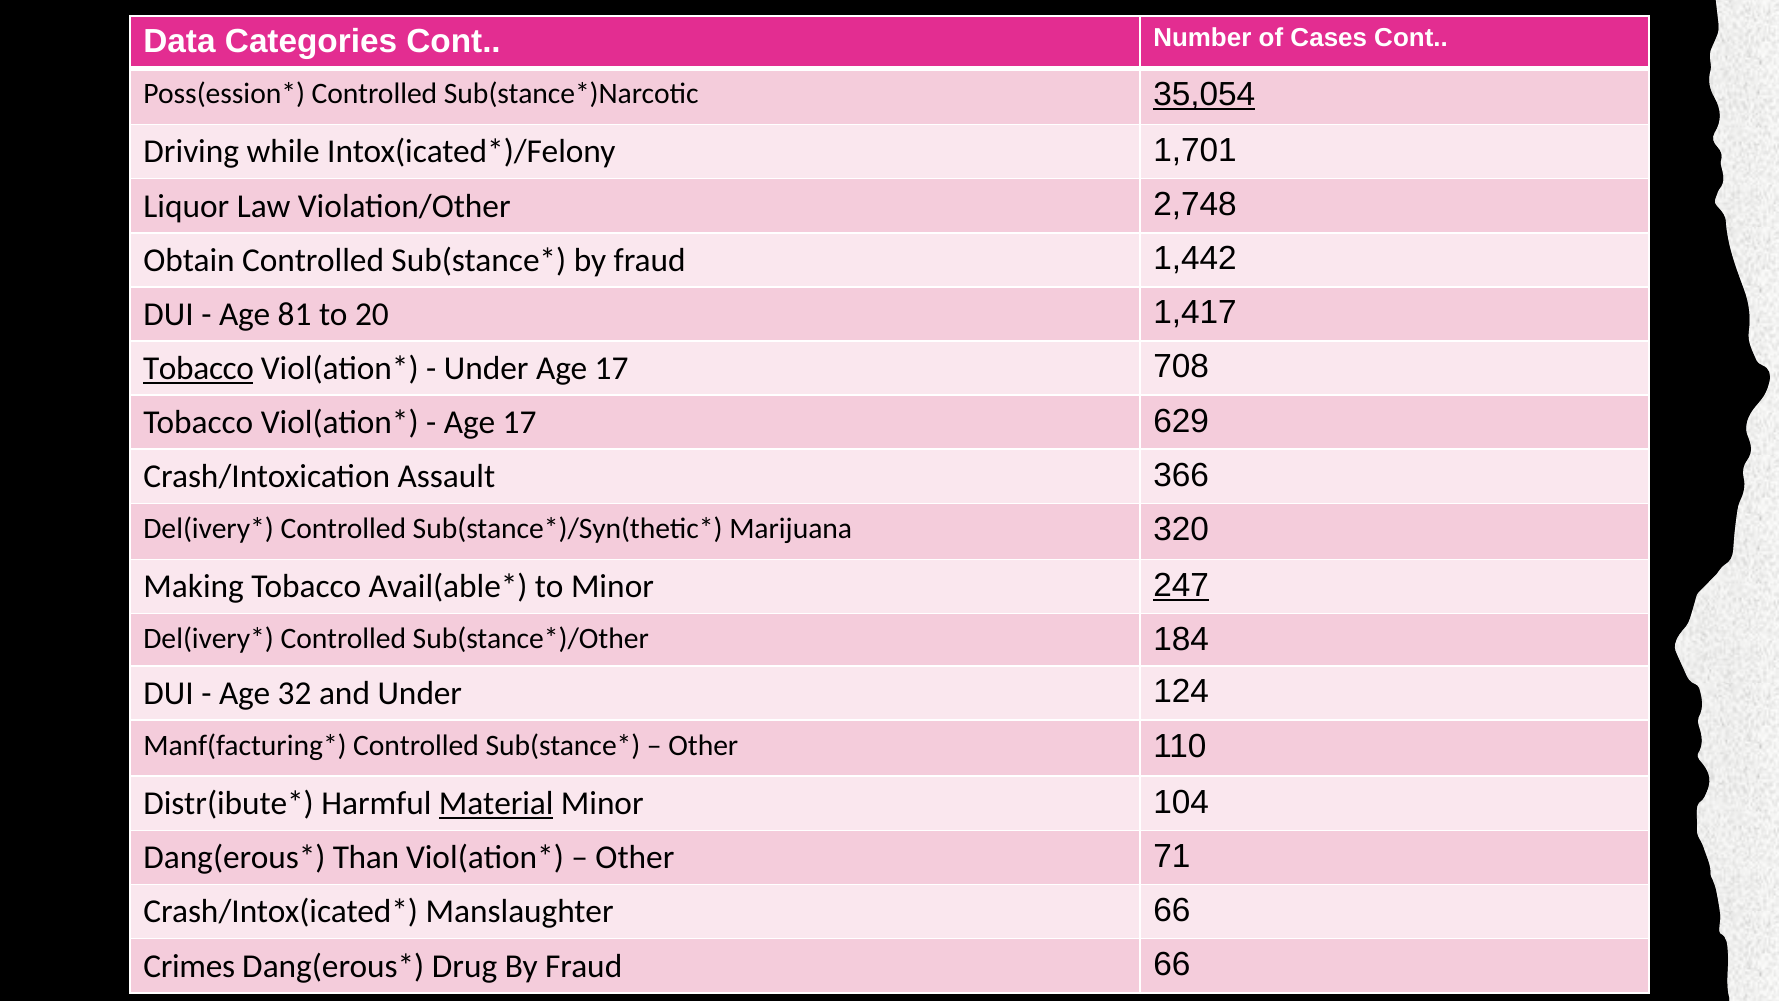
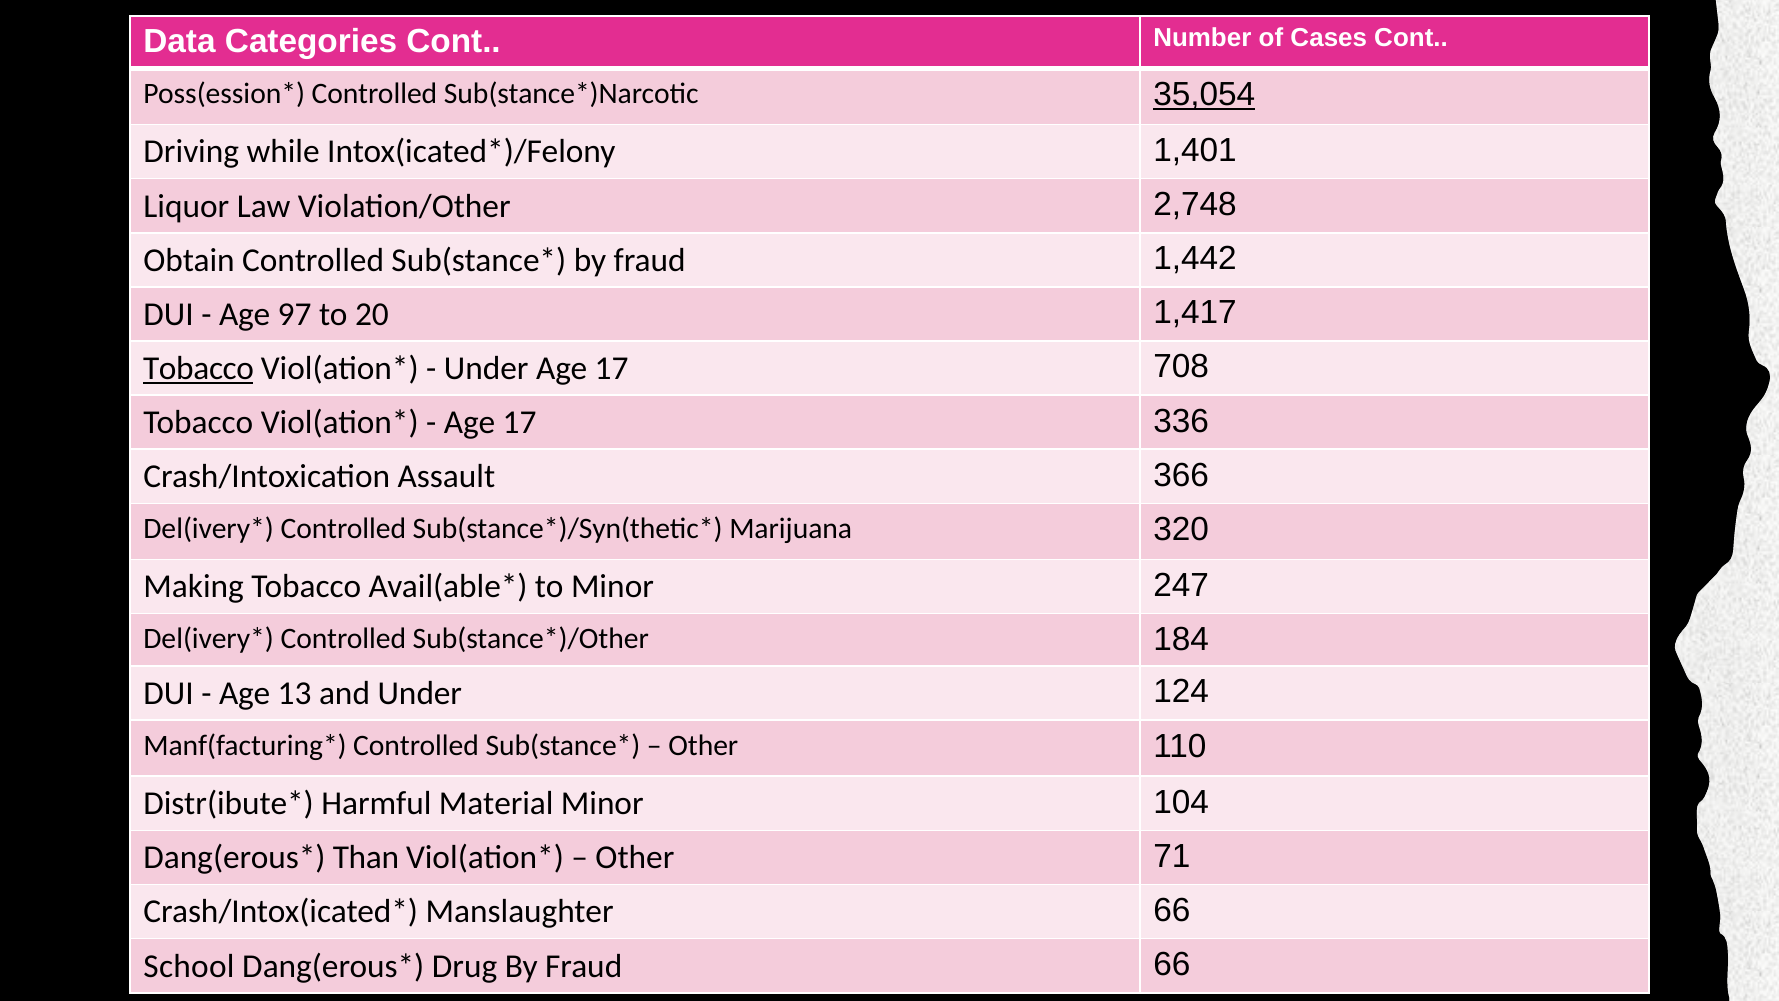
1,701: 1,701 -> 1,401 (1195, 150)
81: 81 -> 97 (295, 314)
629: 629 -> 336 (1181, 421)
247 underline: present -> none (1181, 585)
32: 32 -> 13 (295, 693)
Material underline: present -> none (496, 803)
Crimes: Crimes -> School (189, 966)
